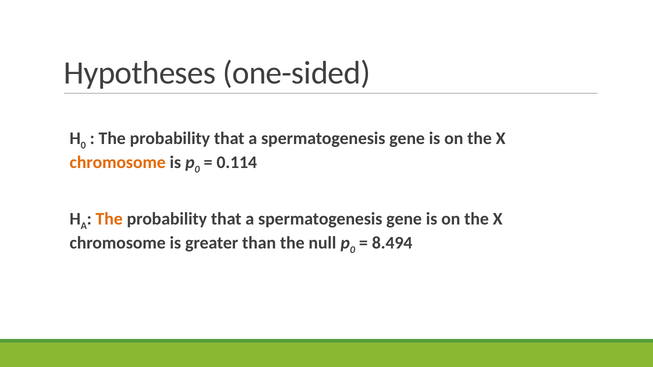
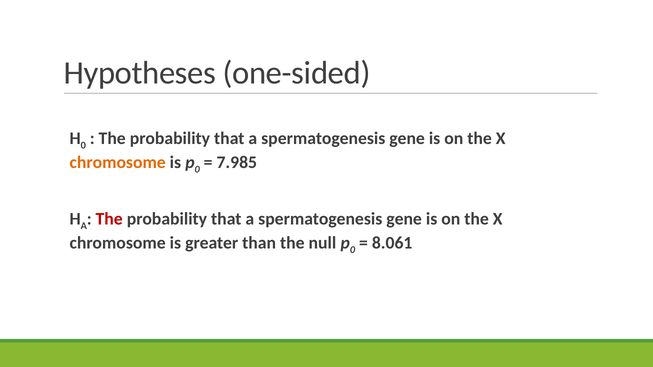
0.114: 0.114 -> 7.985 (237, 163)
The colour: orange -> red (109, 219)
8.494: 8.494 -> 8.061 (392, 243)
